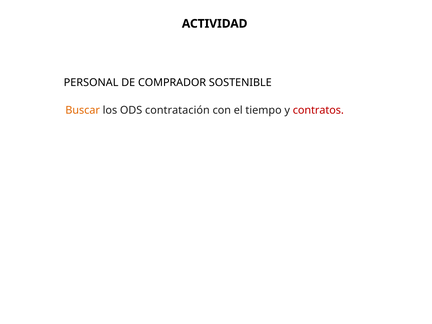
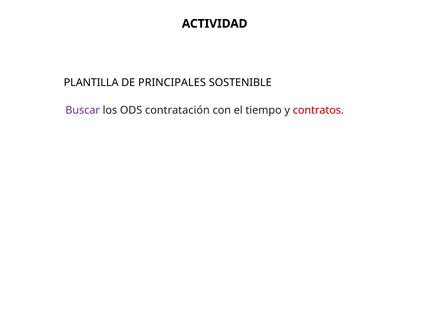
PERSONAL: PERSONAL -> PLANTILLA (91, 83)
COMPRADOR: COMPRADOR -> PRINCIPALES (172, 83)
Buscar colour: orange -> purple (83, 110)
